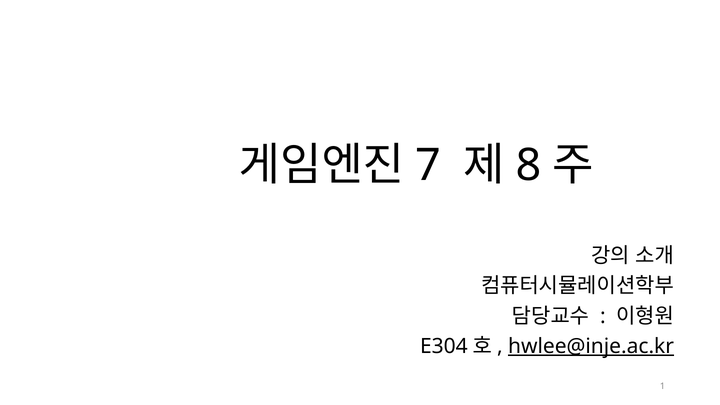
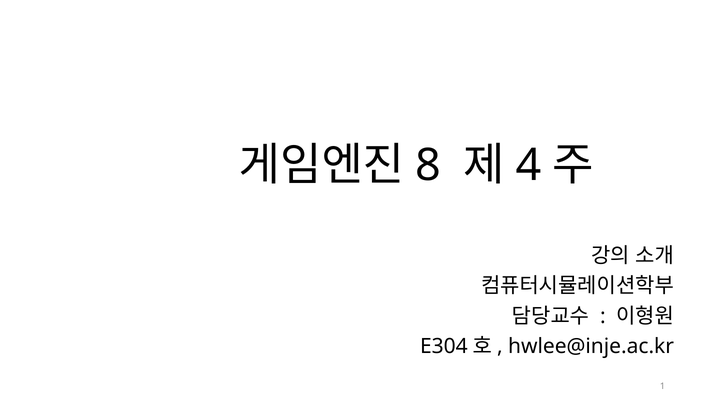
7: 7 -> 8 (428, 165)
8: 8 -> 4 (528, 165)
hwlee@inje.ac.kr underline: present -> none (591, 346)
